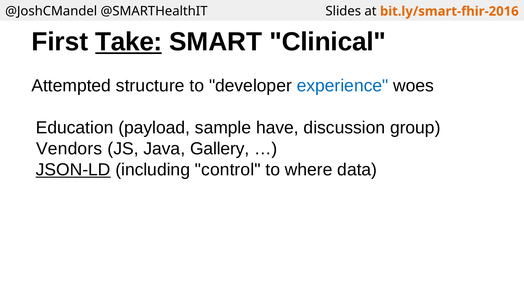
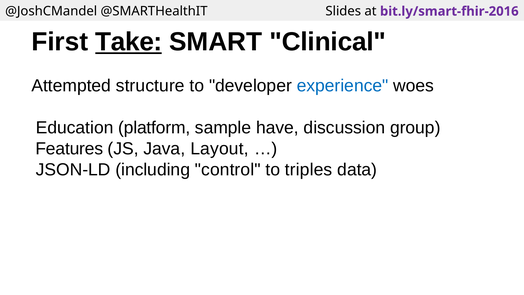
bit.ly/smart-fhir-2016 colour: orange -> purple (449, 11)
payload: payload -> platform (154, 128)
Vendors: Vendors -> Features (69, 149)
Gallery: Gallery -> Layout (220, 149)
JSON-LD underline: present -> none (73, 170)
where: where -> triples (309, 170)
